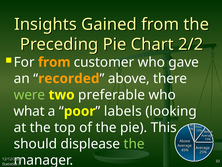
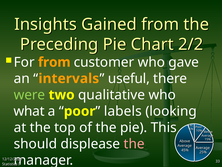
recorded: recorded -> intervals (69, 78)
above: above -> useful (129, 78)
preferable: preferable -> qualitative (112, 95)
the colour: light green -> pink (134, 143)
